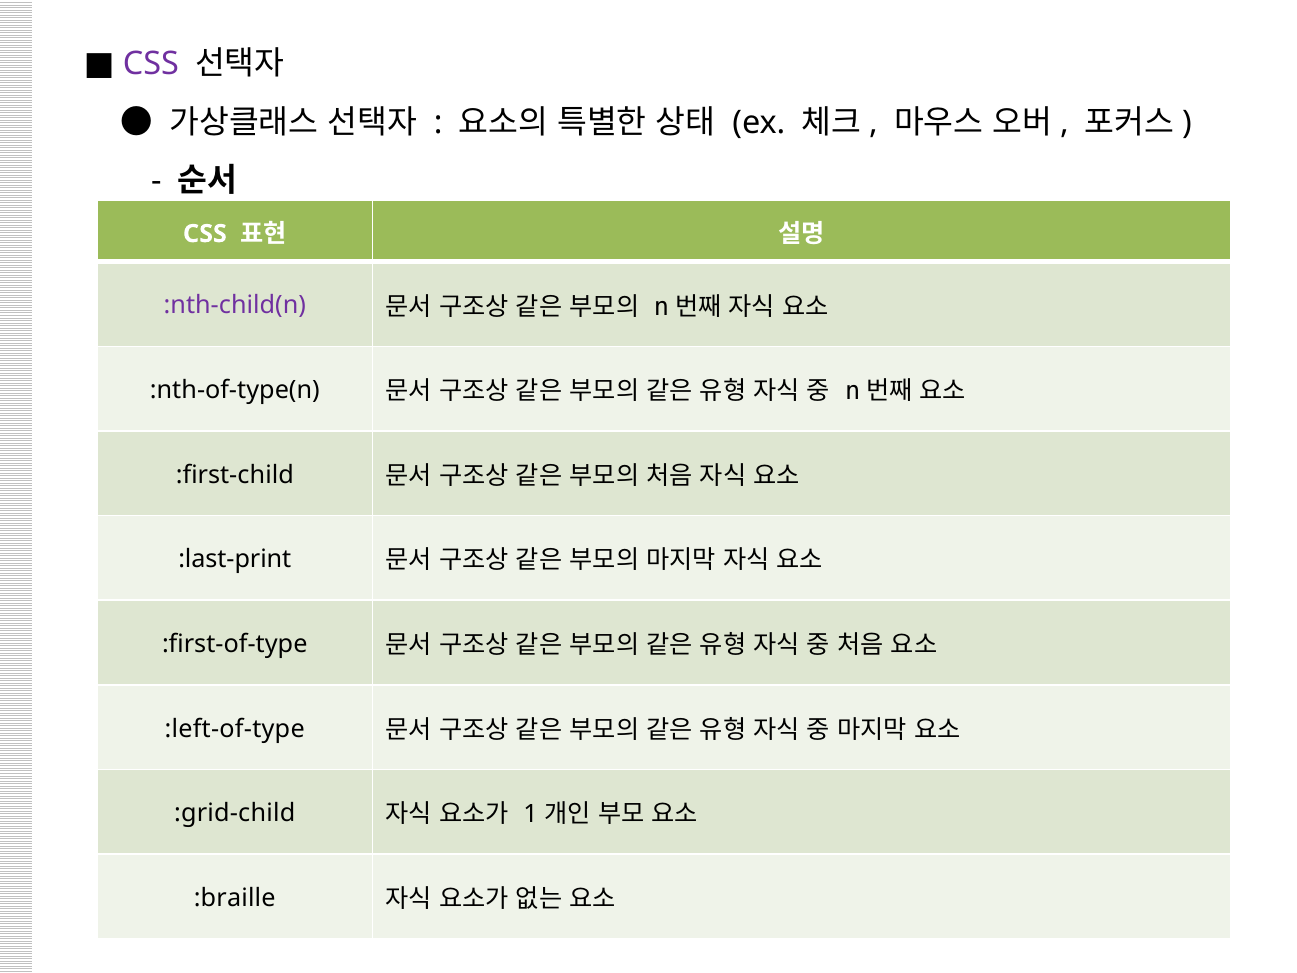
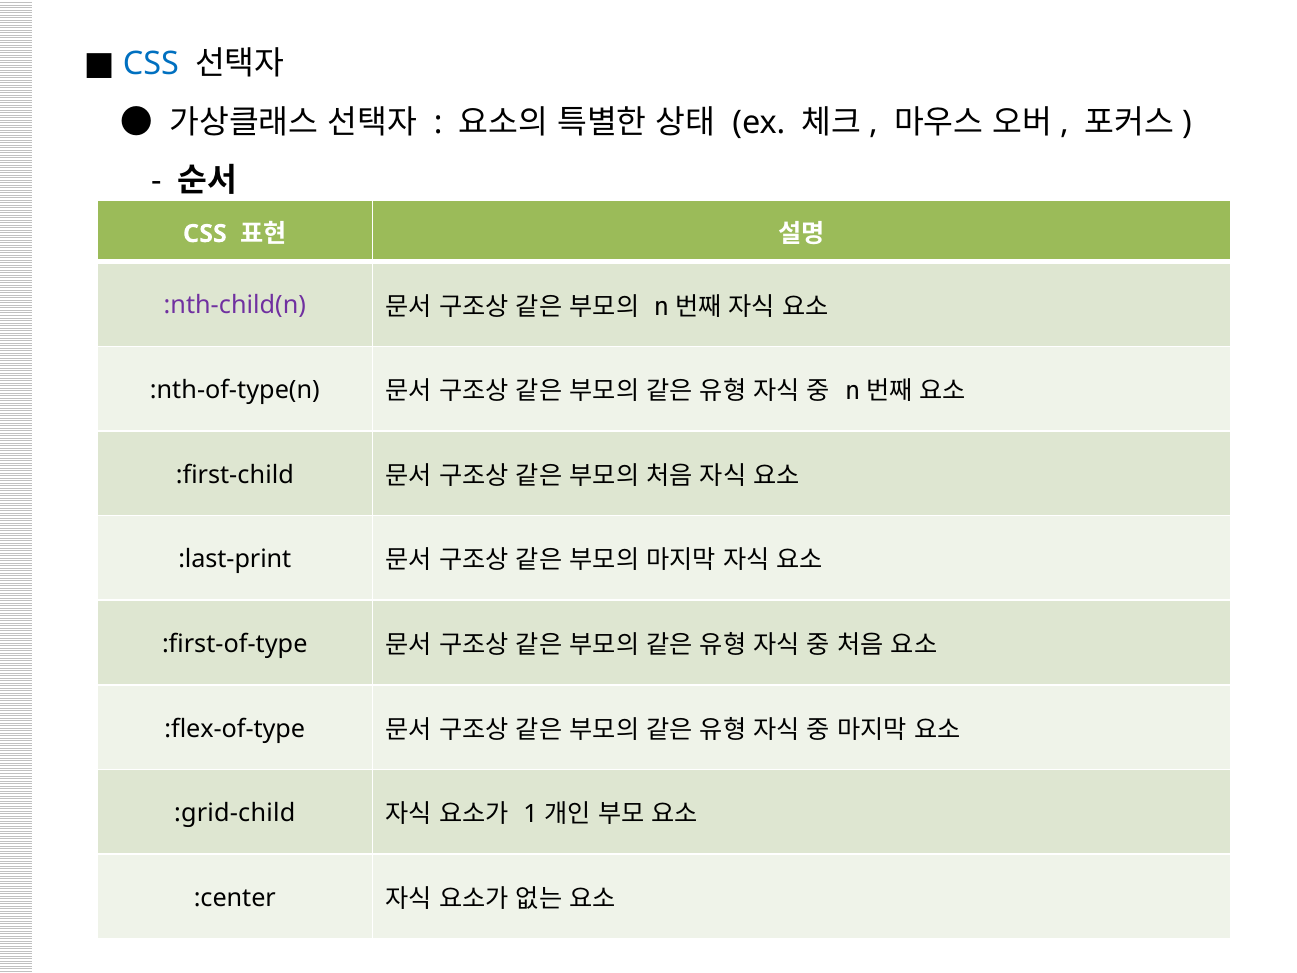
CSS colour: purple -> blue (151, 64)
:left-of-type: :left-of-type -> :flex-of-type (235, 729)
:braille: :braille -> :center (235, 898)
